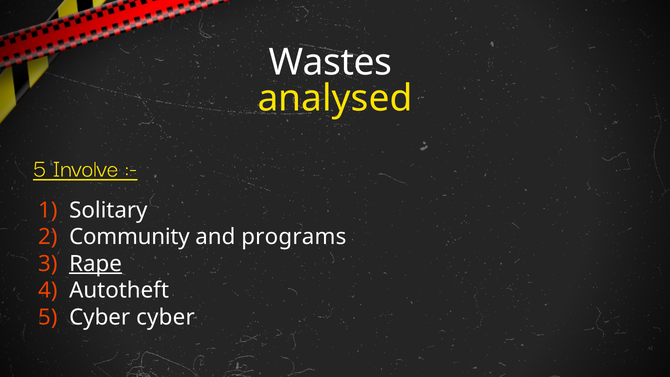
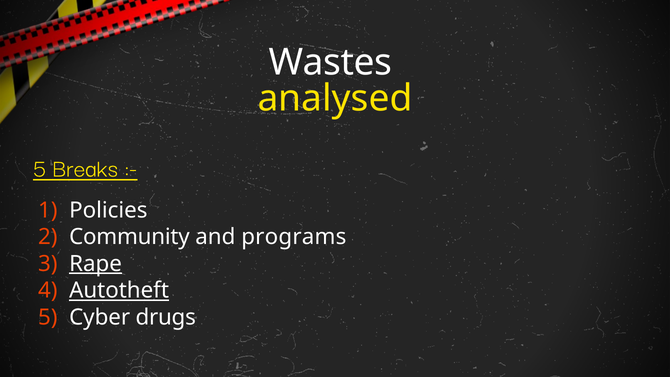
Involve: Involve -> Breaks (85, 168)
Solitary: Solitary -> Policies (108, 210)
Autotheft underline: none -> present (119, 291)
Cyber cyber: cyber -> drugs (166, 317)
